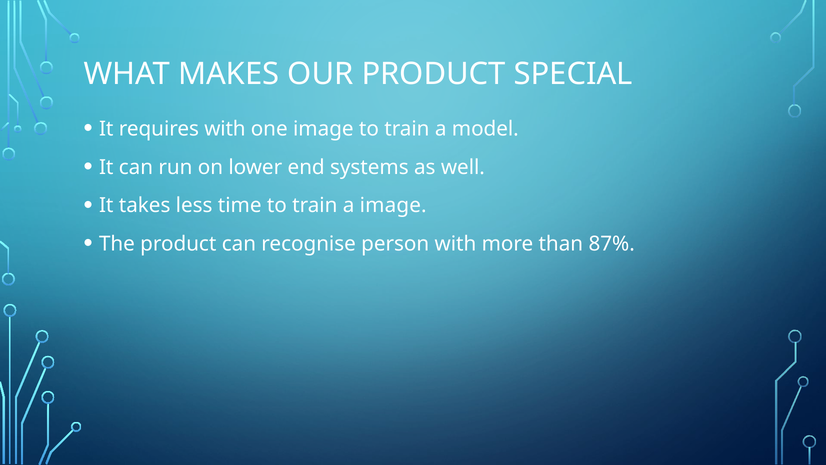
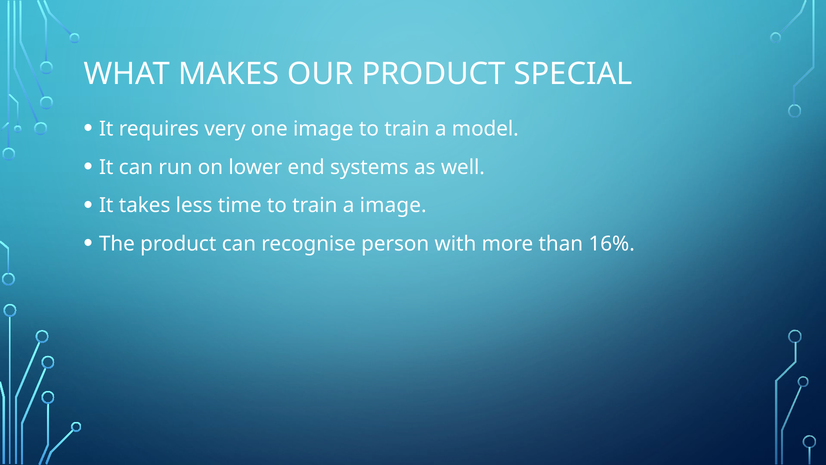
requires with: with -> very (225, 129)
87%: 87% -> 16% (612, 244)
